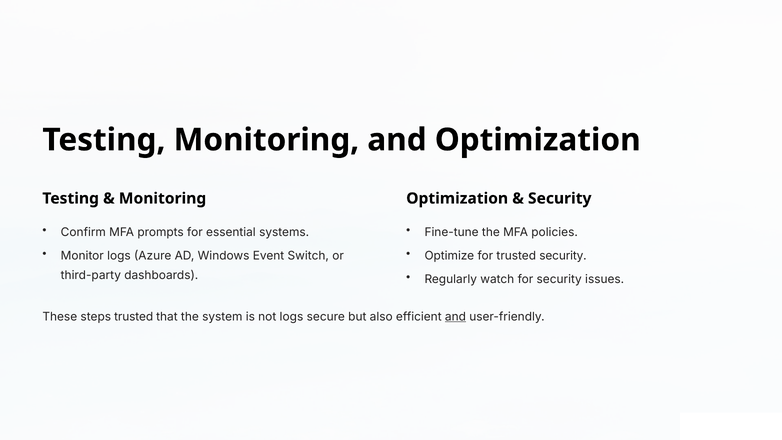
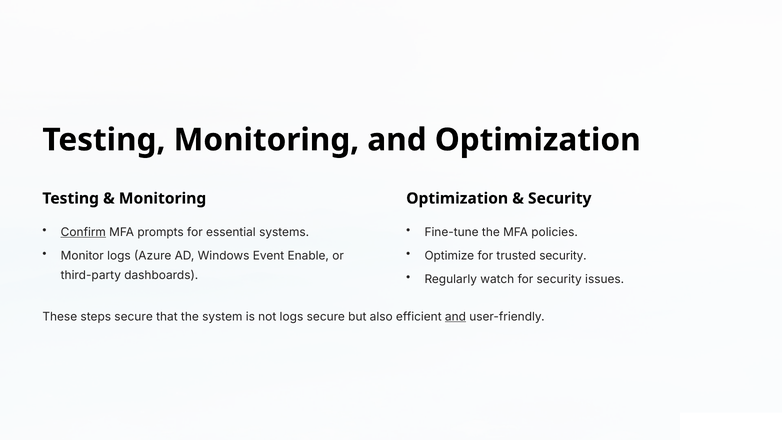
Confirm underline: none -> present (83, 232)
Switch: Switch -> Enable (308, 256)
steps trusted: trusted -> secure (134, 317)
